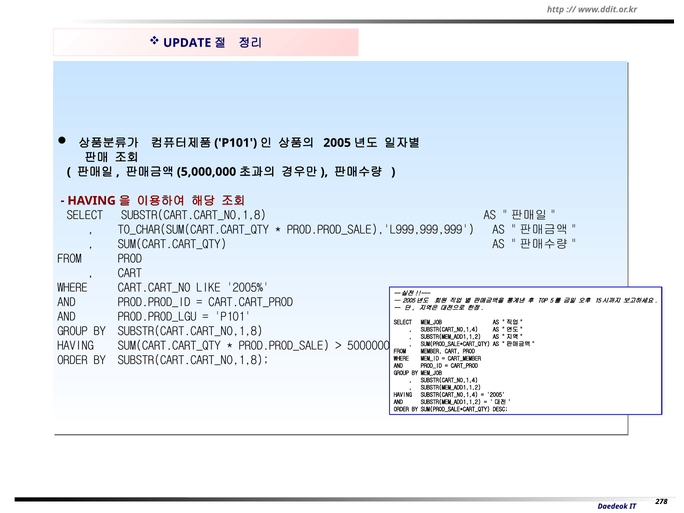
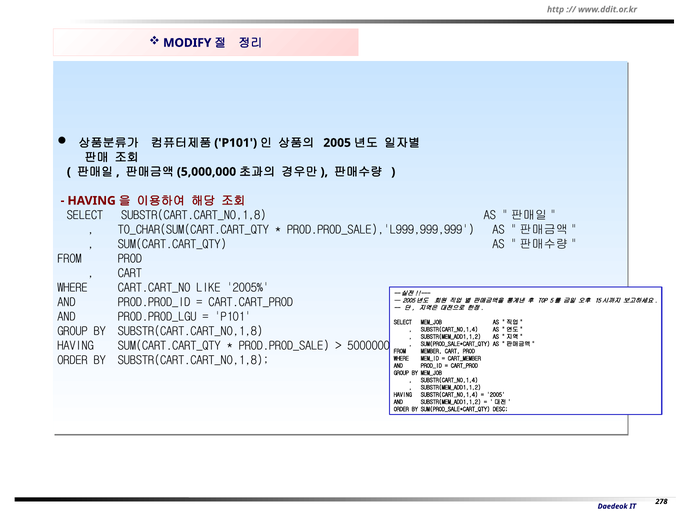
UPDATE: UPDATE -> MODIFY (187, 43)
